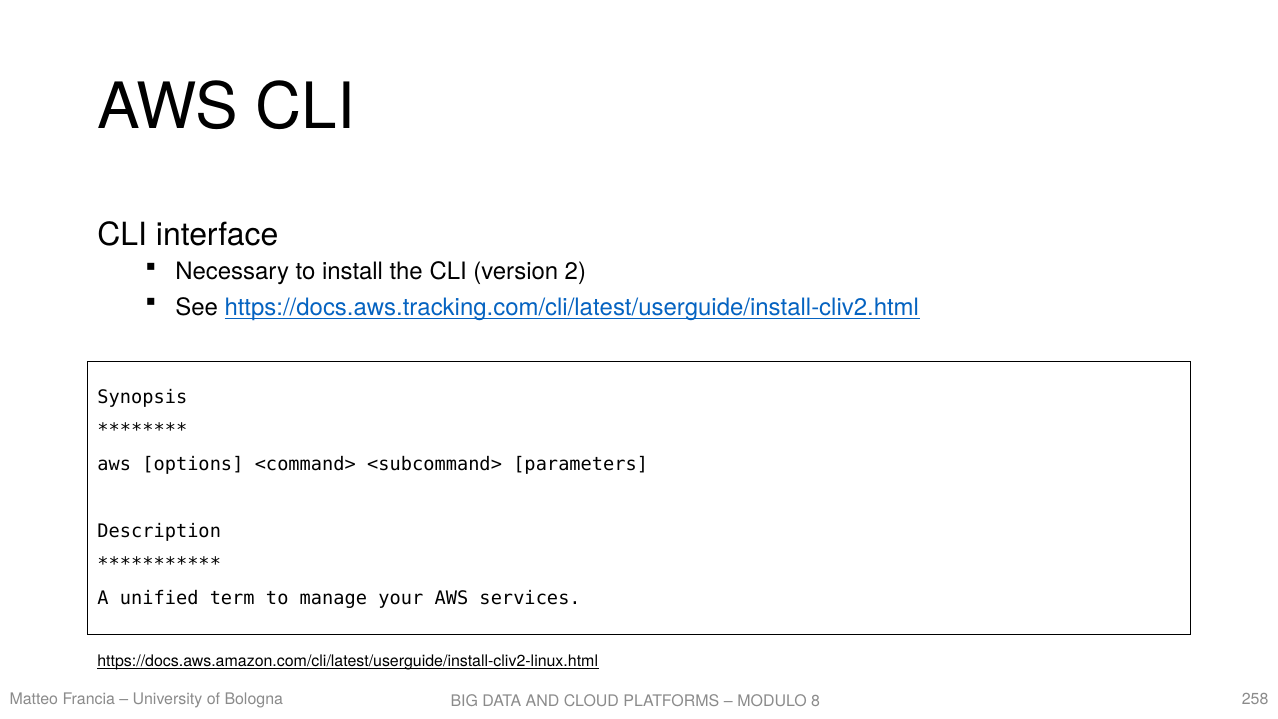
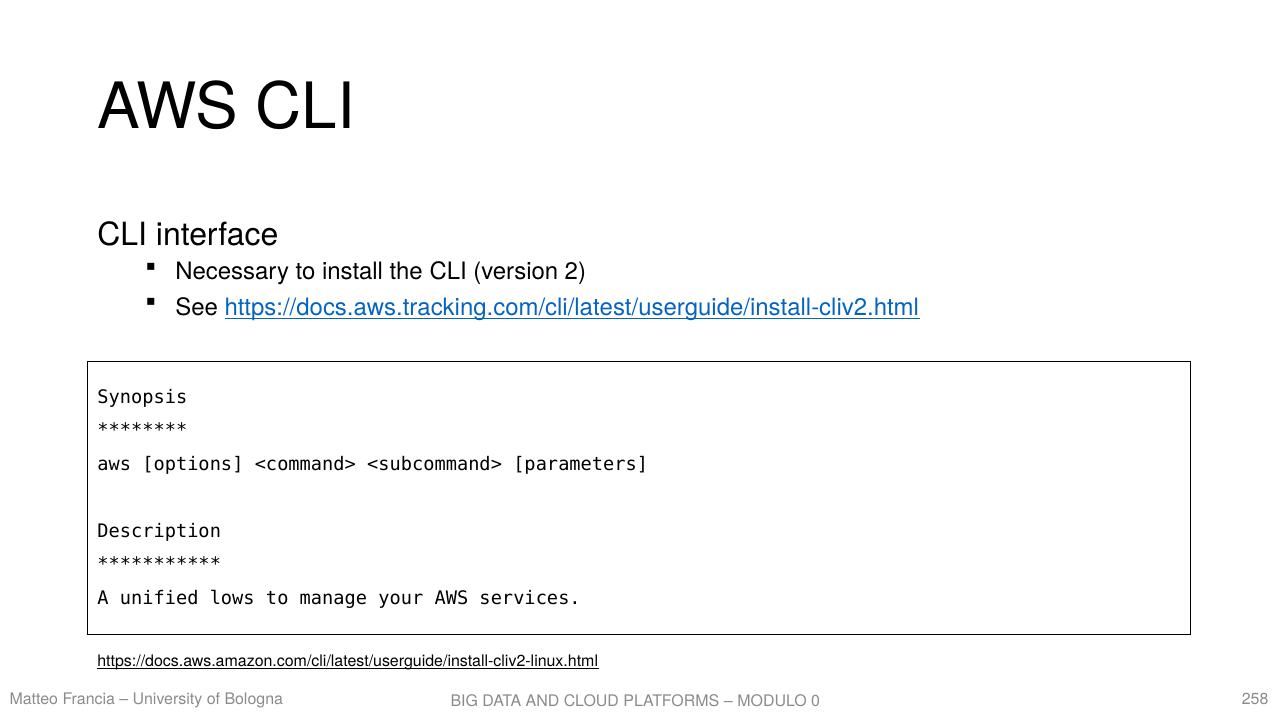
term: term -> lows (232, 598)
8: 8 -> 0 (816, 701)
